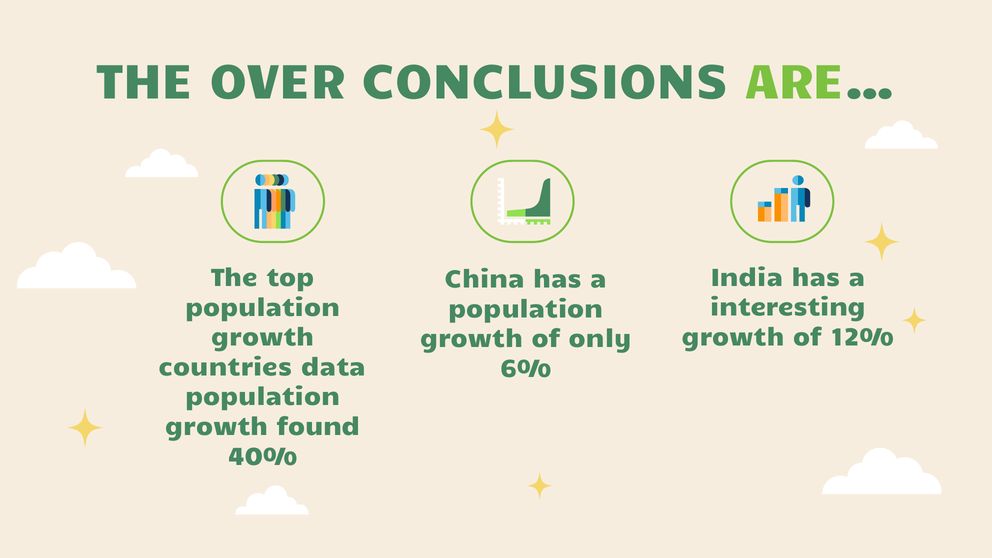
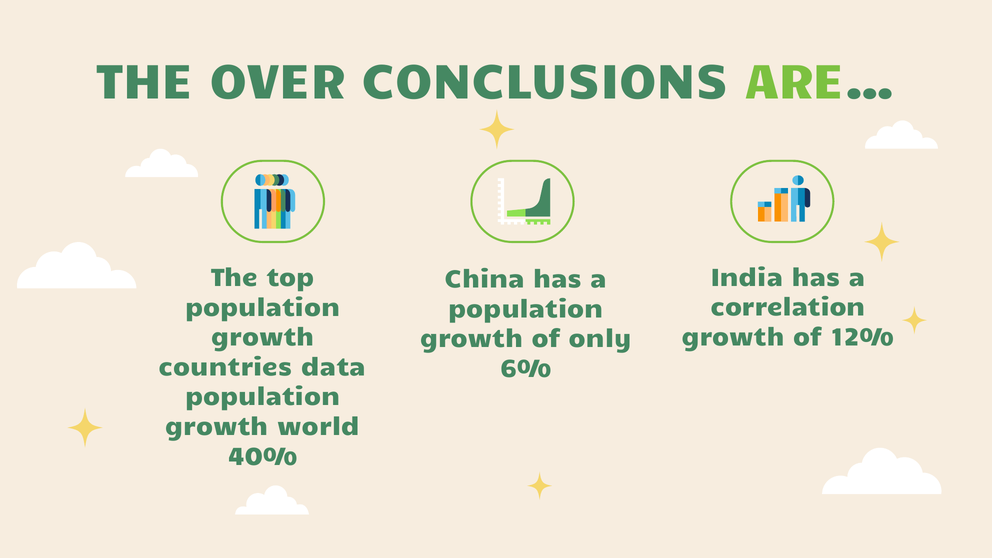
interesting: interesting -> correlation (788, 308)
found: found -> world (318, 427)
